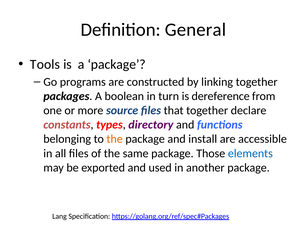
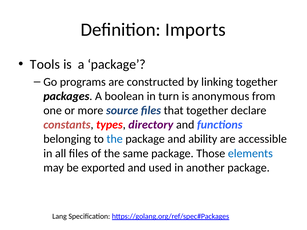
General: General -> Imports (195, 30)
dereference: dereference -> anonymous (221, 96)
the colour: orange -> blue (115, 139)
install: install -> ability (203, 139)
